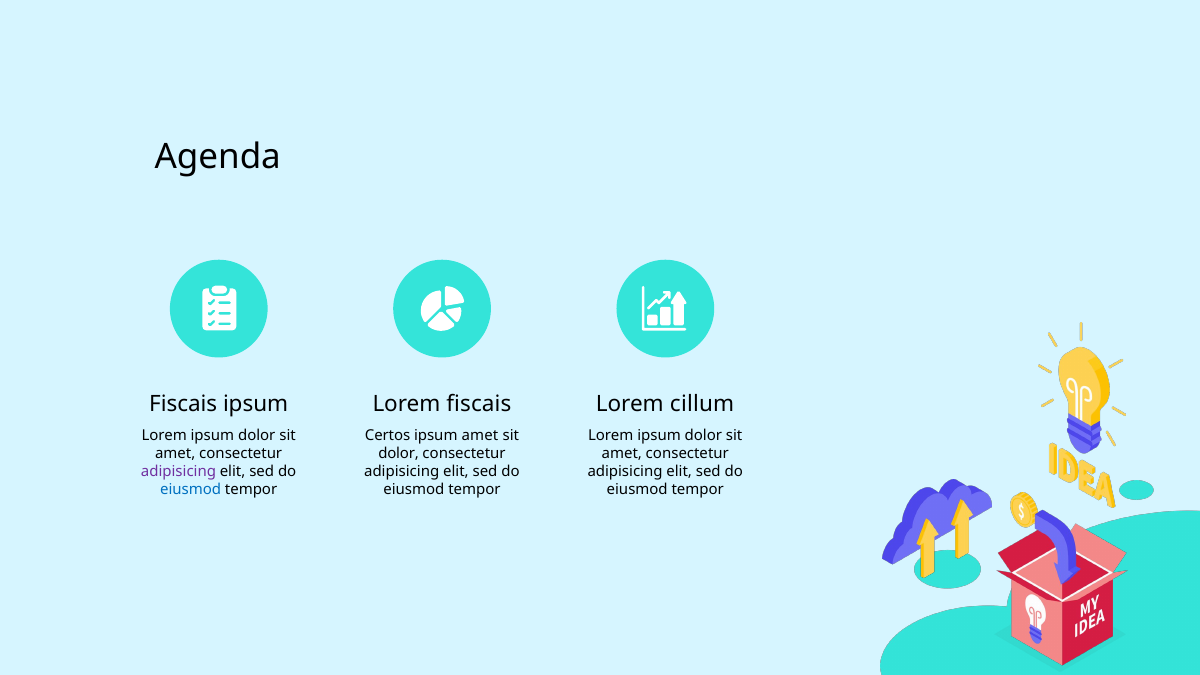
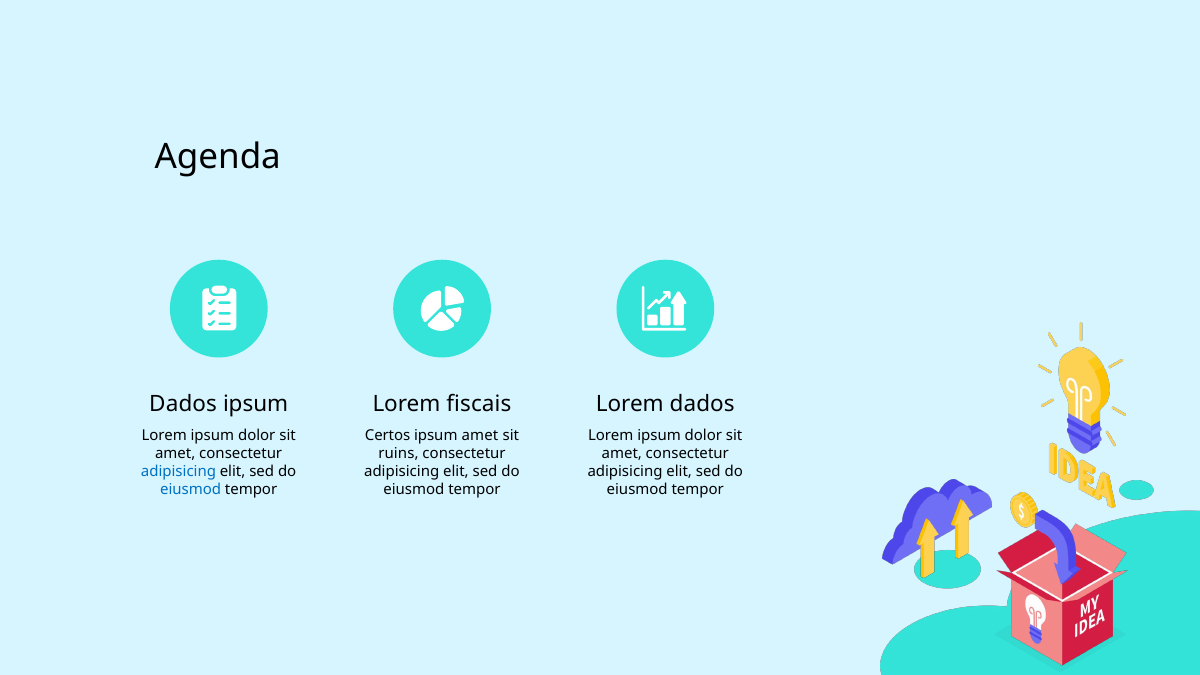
Fiscais: Fiscais -> Dados (183, 404)
Lorem cillum: cillum -> dados (702, 404)
dolor: dolor -> ruins (398, 454)
adipisicing colour: purple -> blue (178, 472)
